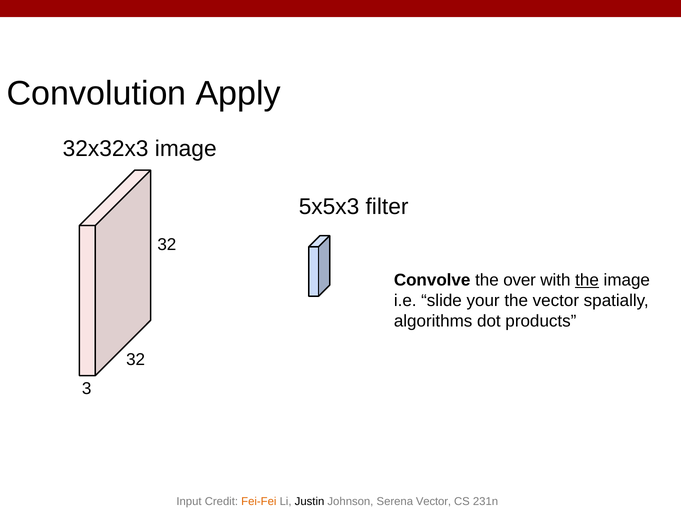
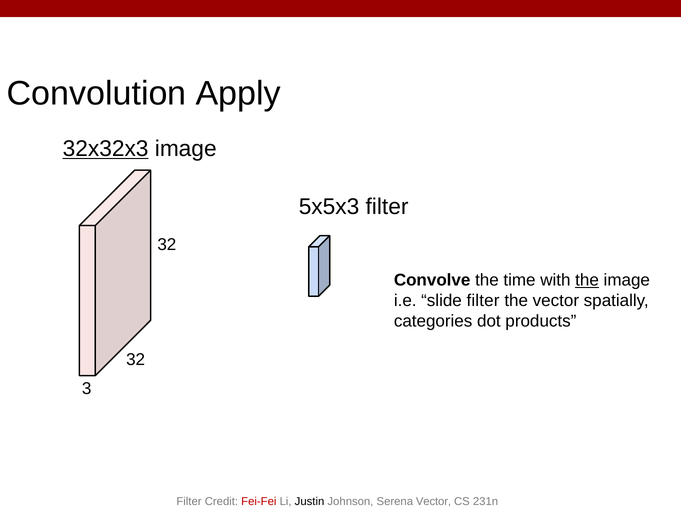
32x32x3 underline: none -> present (106, 149)
over: over -> time (520, 280)
slide your: your -> filter (483, 301)
algorithms: algorithms -> categories (433, 321)
Input: Input -> Filter (189, 501)
Fei-Fei colour: orange -> red (259, 501)
